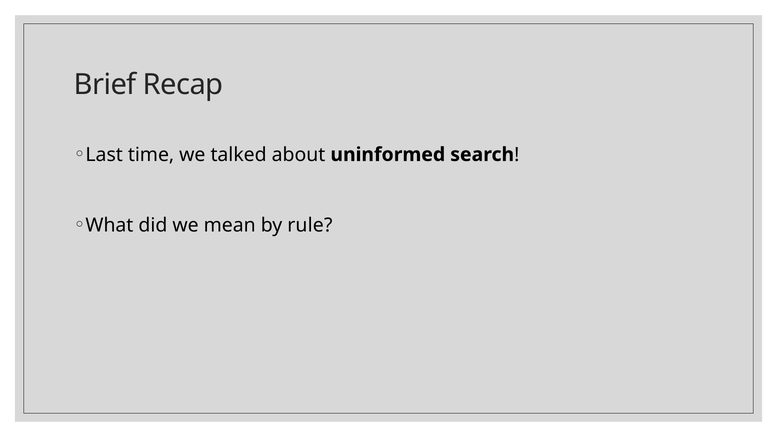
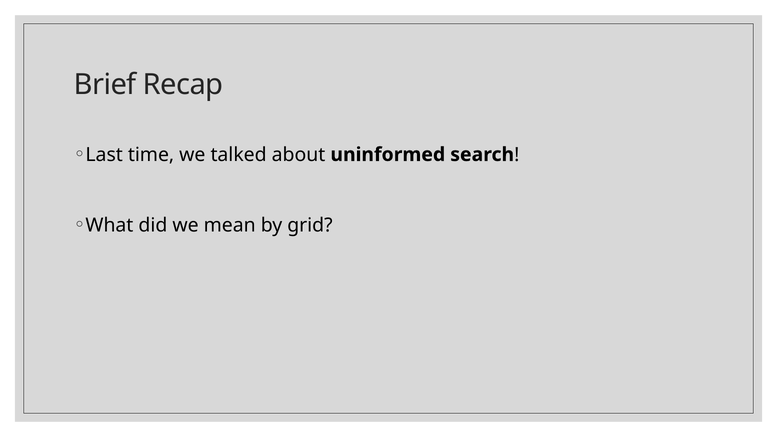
rule: rule -> grid (310, 225)
